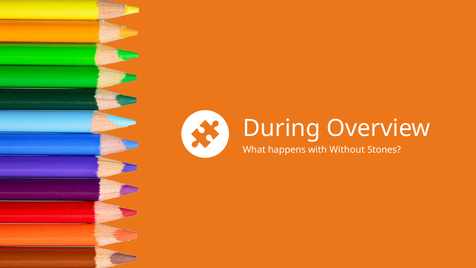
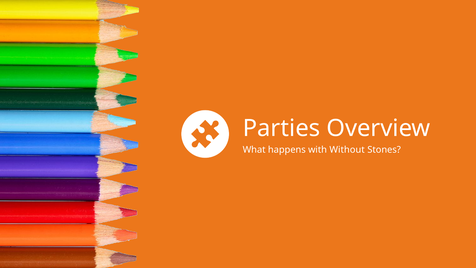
During: During -> Parties (281, 128)
